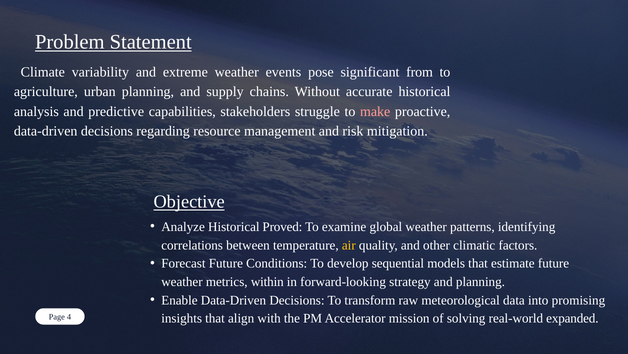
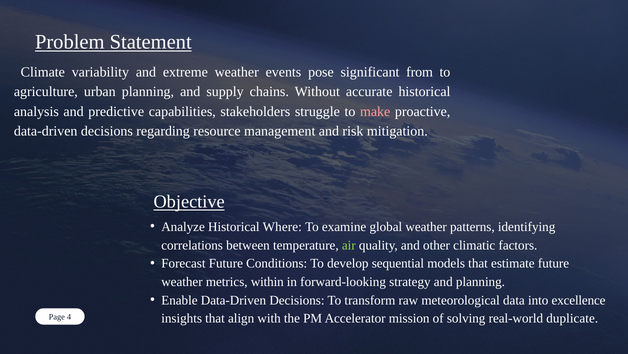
Proved: Proved -> Where (282, 226)
air colour: yellow -> light green (349, 245)
promising: promising -> excellence (579, 300)
expanded: expanded -> duplicate (572, 318)
